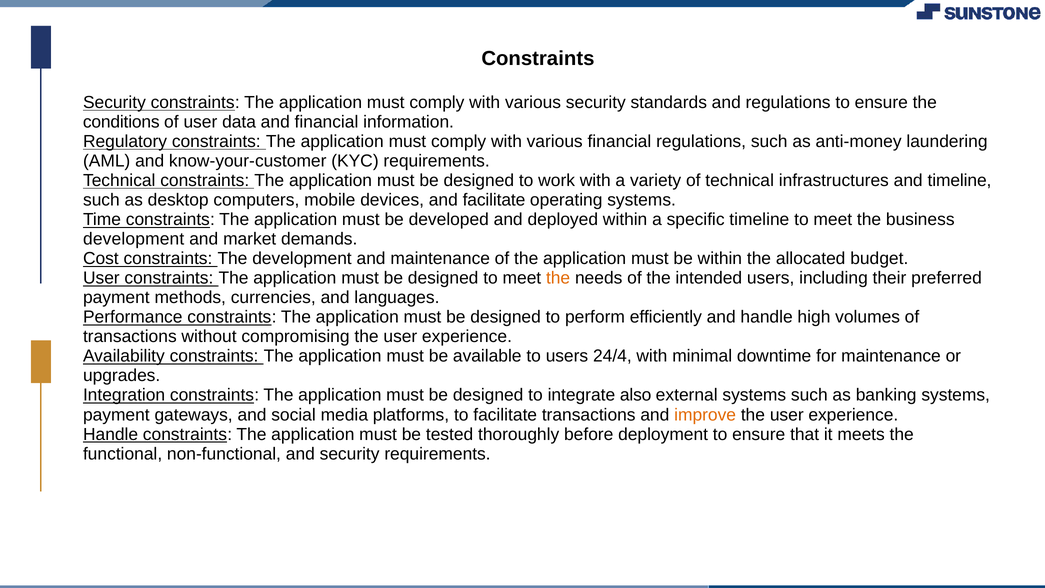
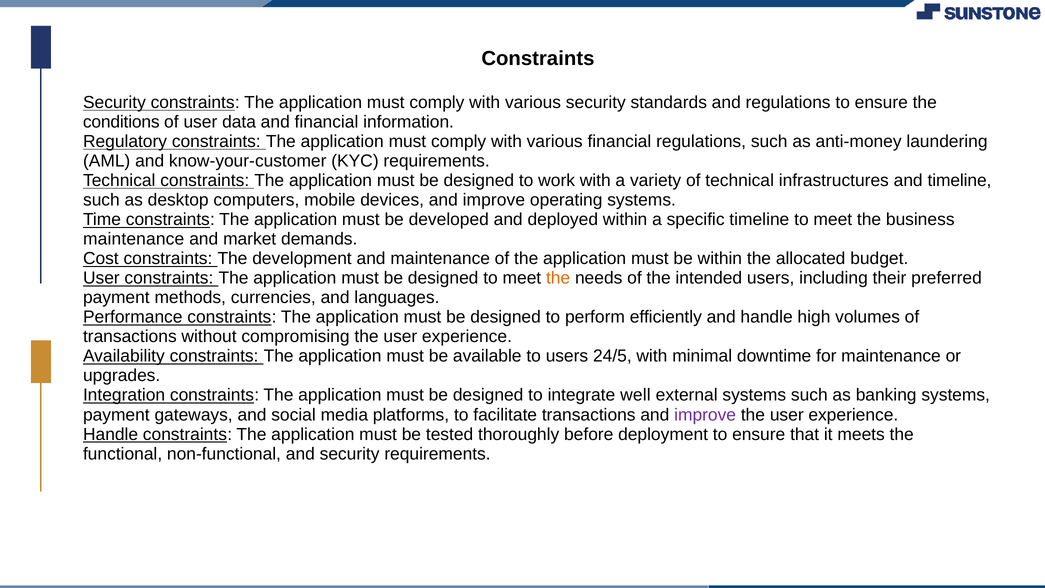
devices and facilitate: facilitate -> improve (494, 200)
development: development -> maintenance (134, 239)
24/4: 24/4 -> 24/5 (612, 356)
also: also -> well (635, 395)
improve colour: orange -> purple (705, 415)
